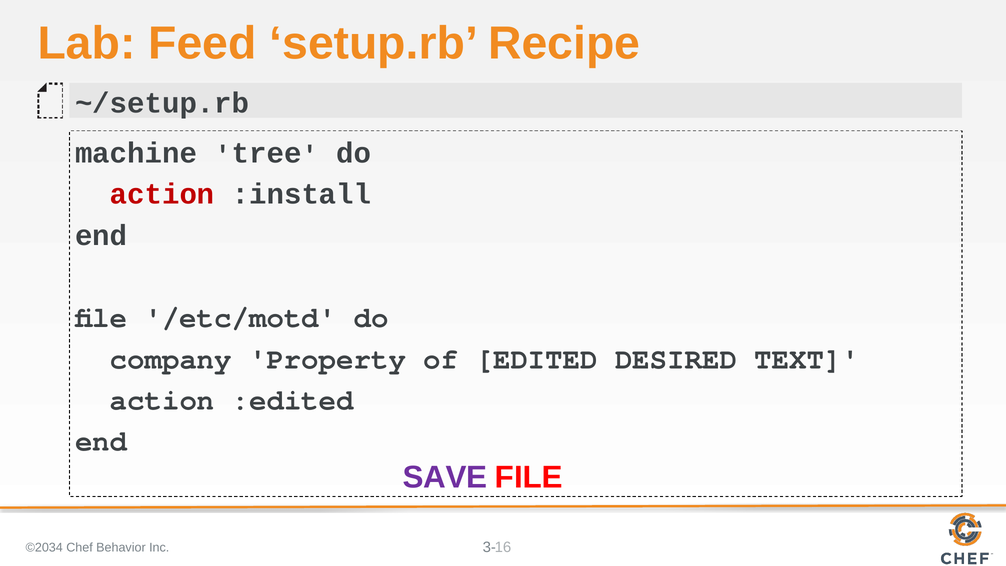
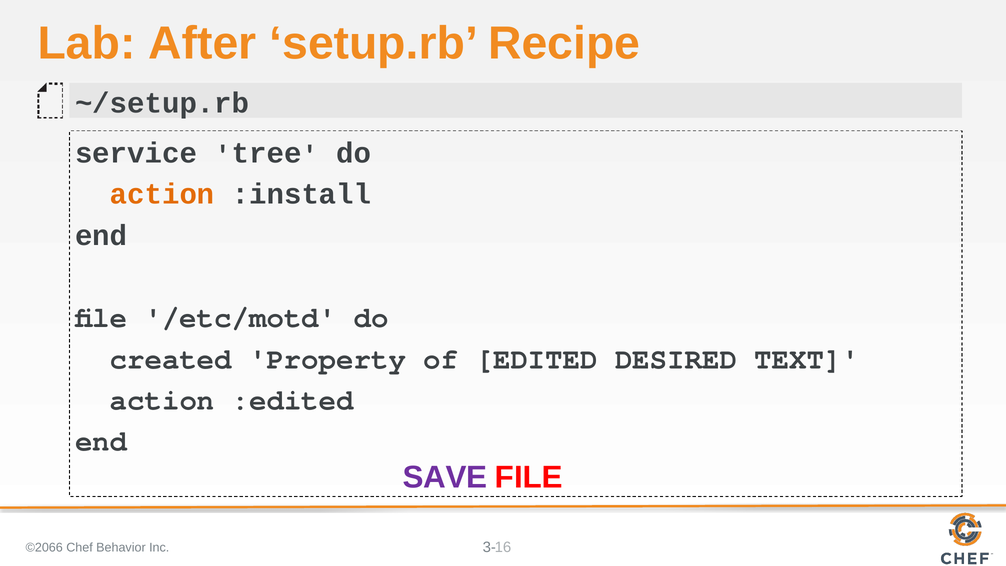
Feed: Feed -> After (202, 44)
machine: machine -> service (136, 153)
action colour: red -> orange (162, 194)
company: company -> created (171, 359)
©2034: ©2034 -> ©2066 (44, 548)
